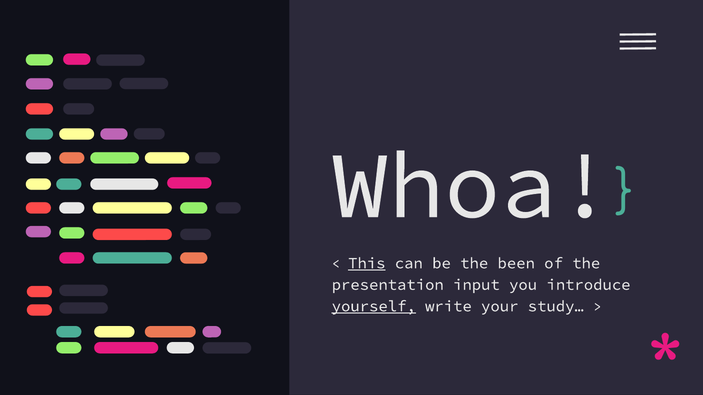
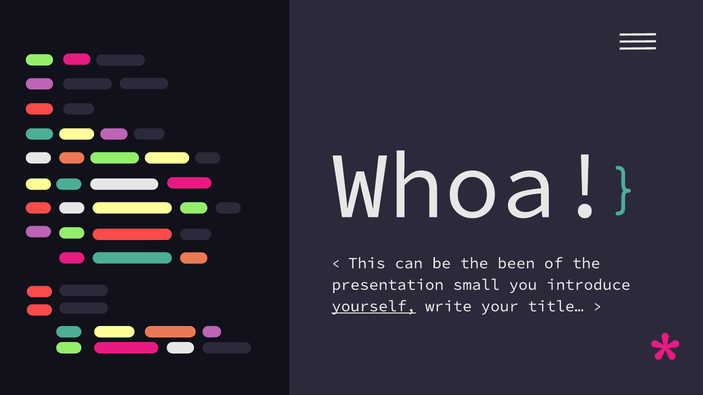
This underline: present -> none (367, 263)
input: input -> small (476, 285)
study…: study… -> title… (556, 307)
